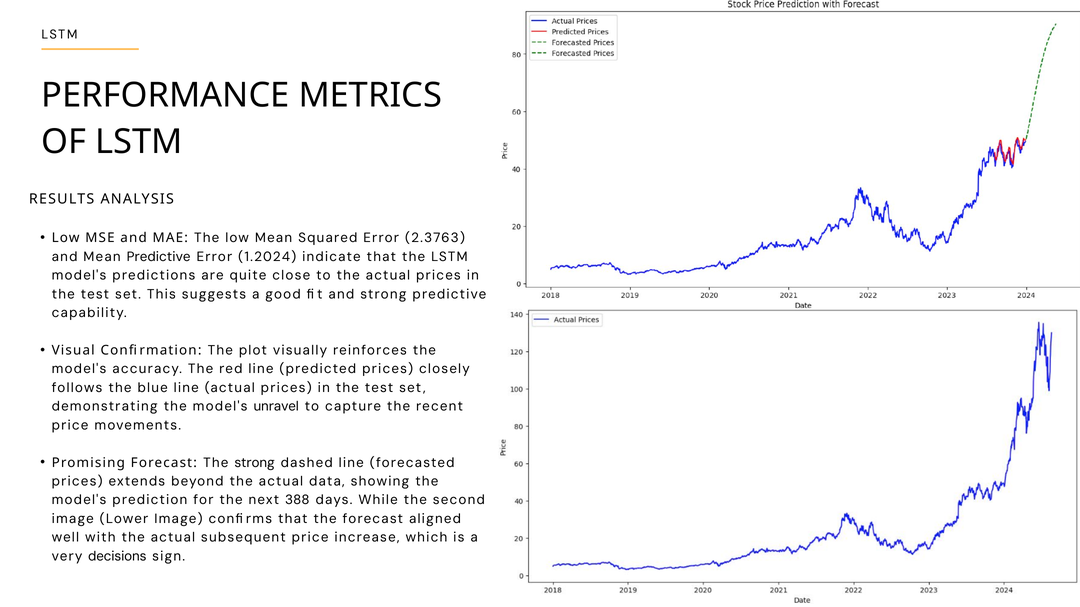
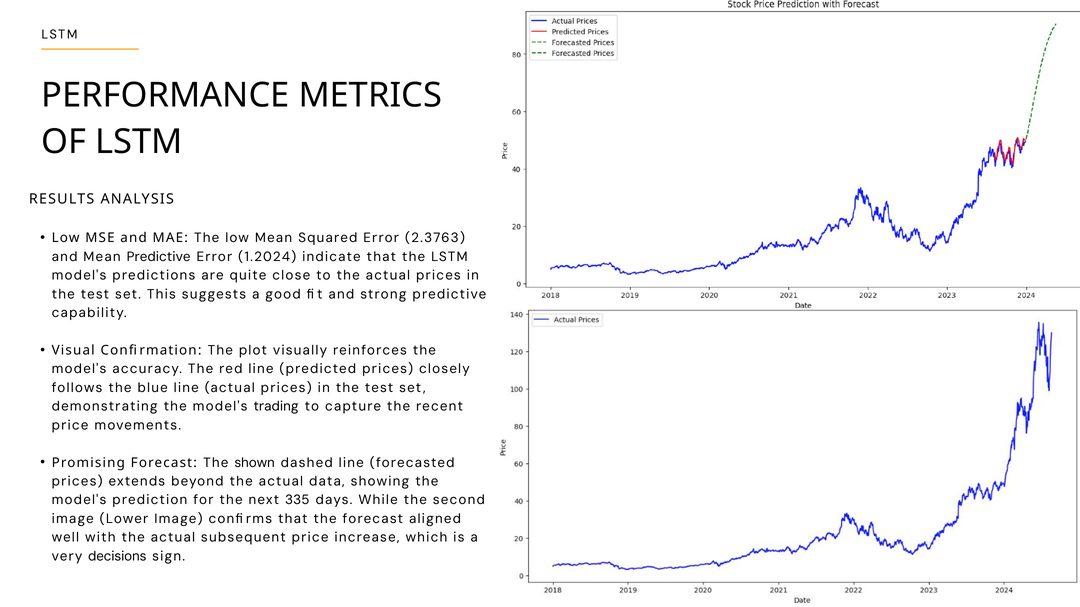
unravel: unravel -> trading (276, 407)
The strong: strong -> shown (255, 463)
388: 388 -> 335 (297, 500)
